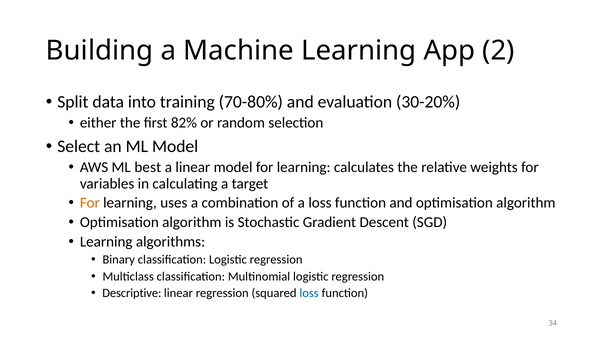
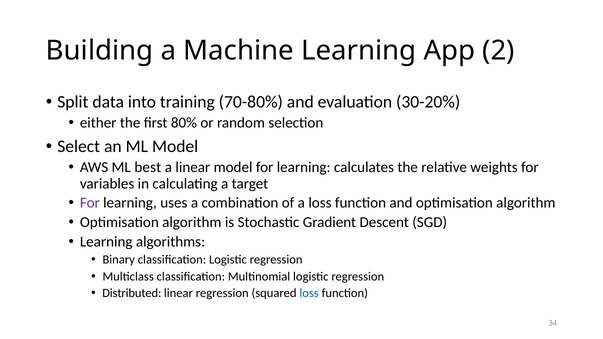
82%: 82% -> 80% (184, 123)
For colour: orange -> purple (90, 203)
Descriptive: Descriptive -> Distributed (132, 293)
